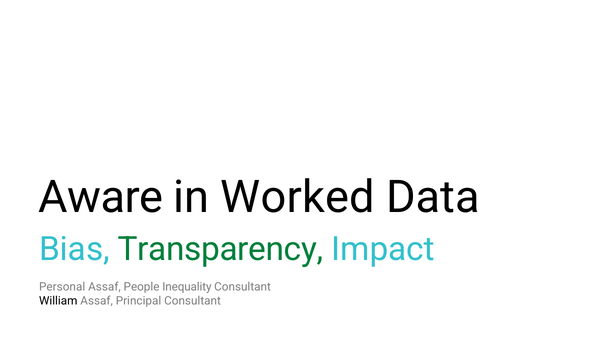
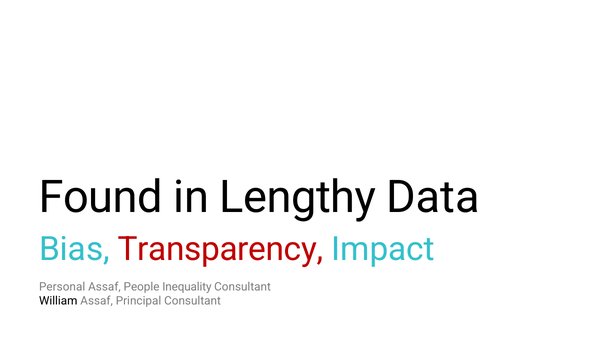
Aware: Aware -> Found (101, 198)
Worked: Worked -> Lengthy (298, 198)
Transparency colour: green -> red (220, 249)
